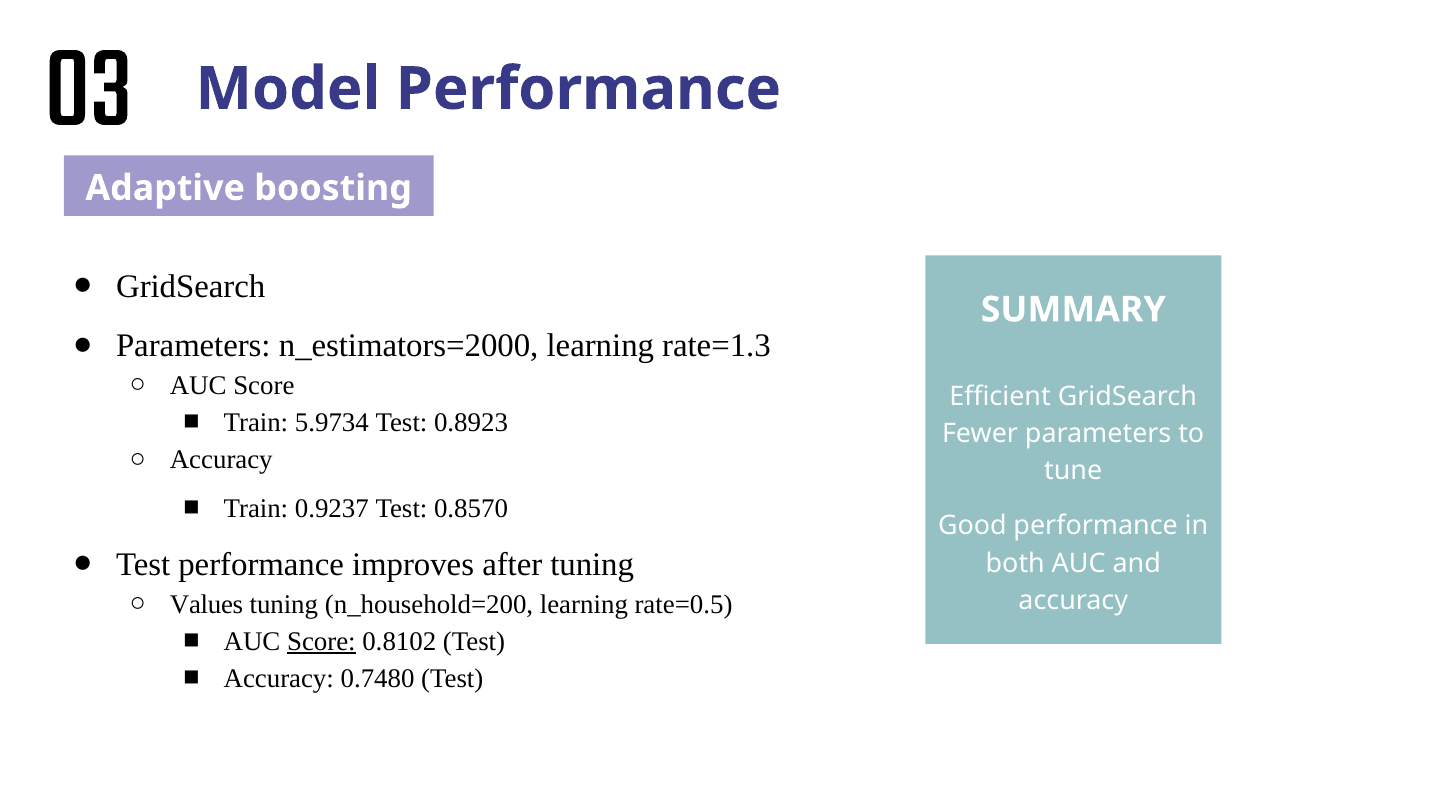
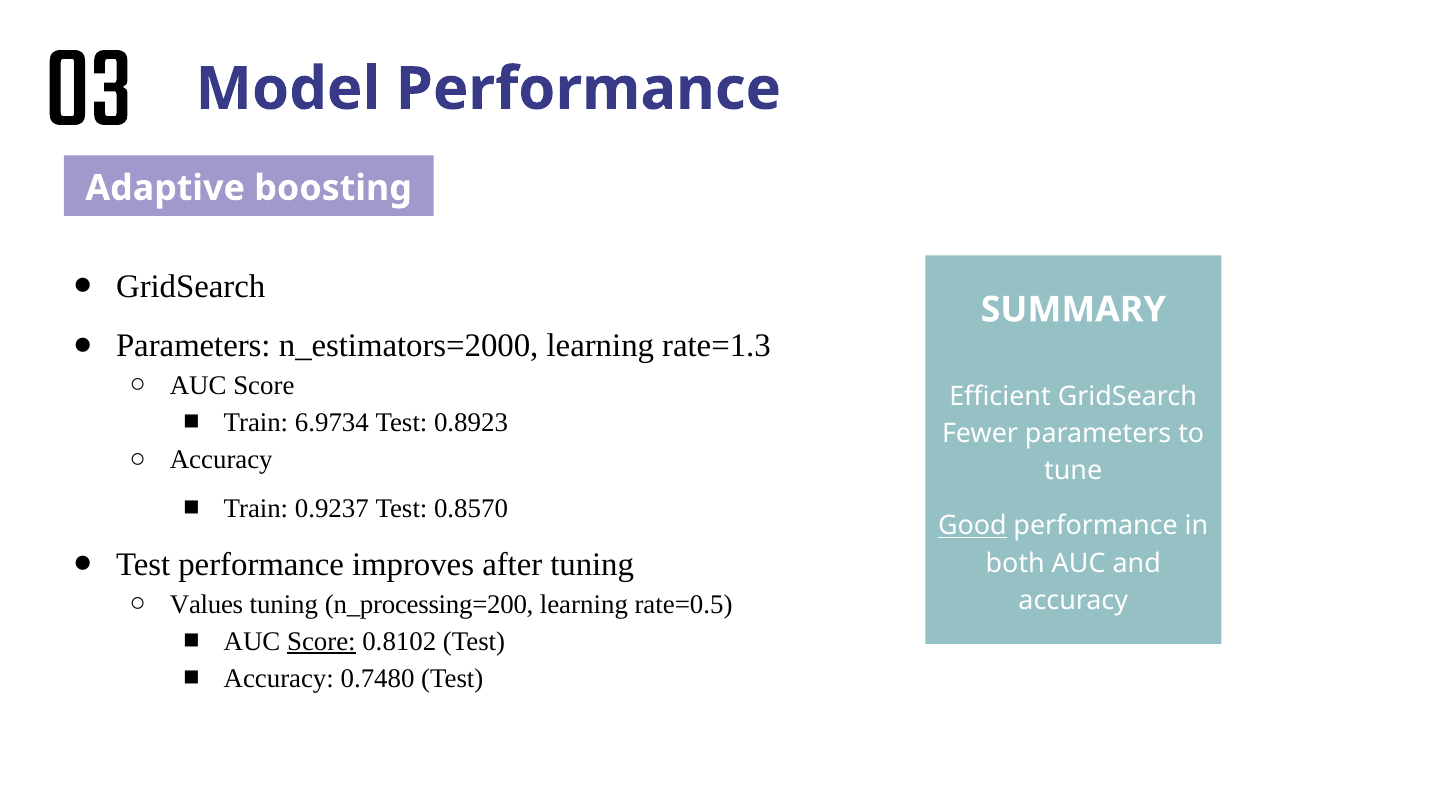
5.9734: 5.9734 -> 6.9734 (332, 423)
Good underline: none -> present (972, 526)
n_household=200: n_household=200 -> n_processing=200 (429, 604)
